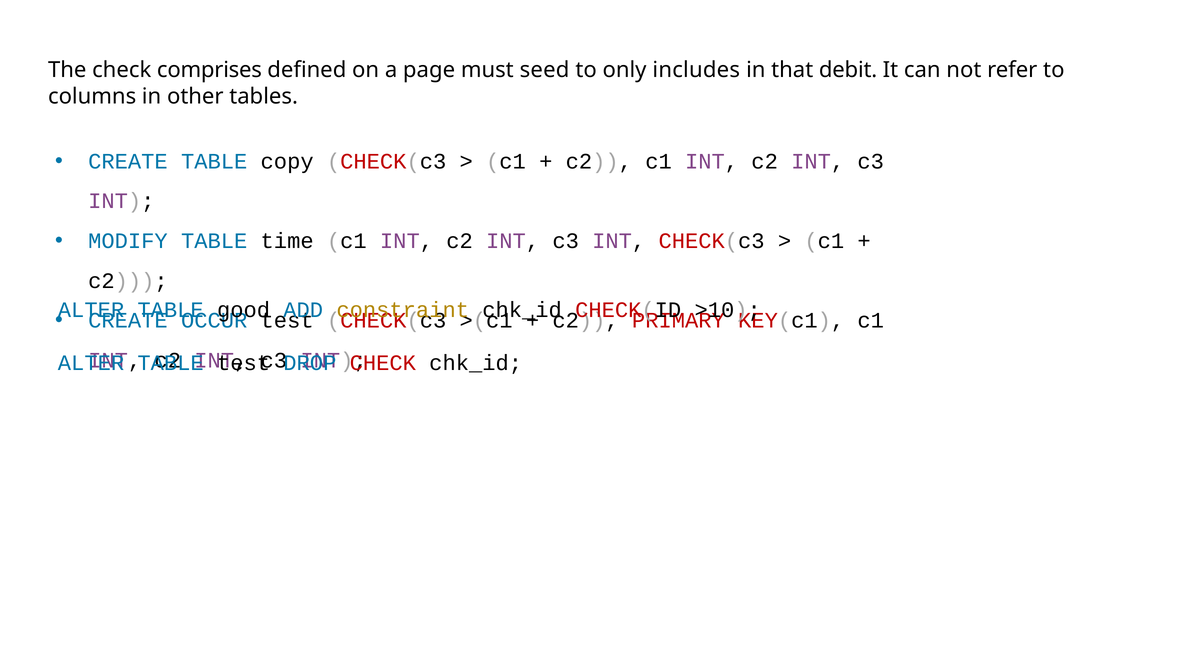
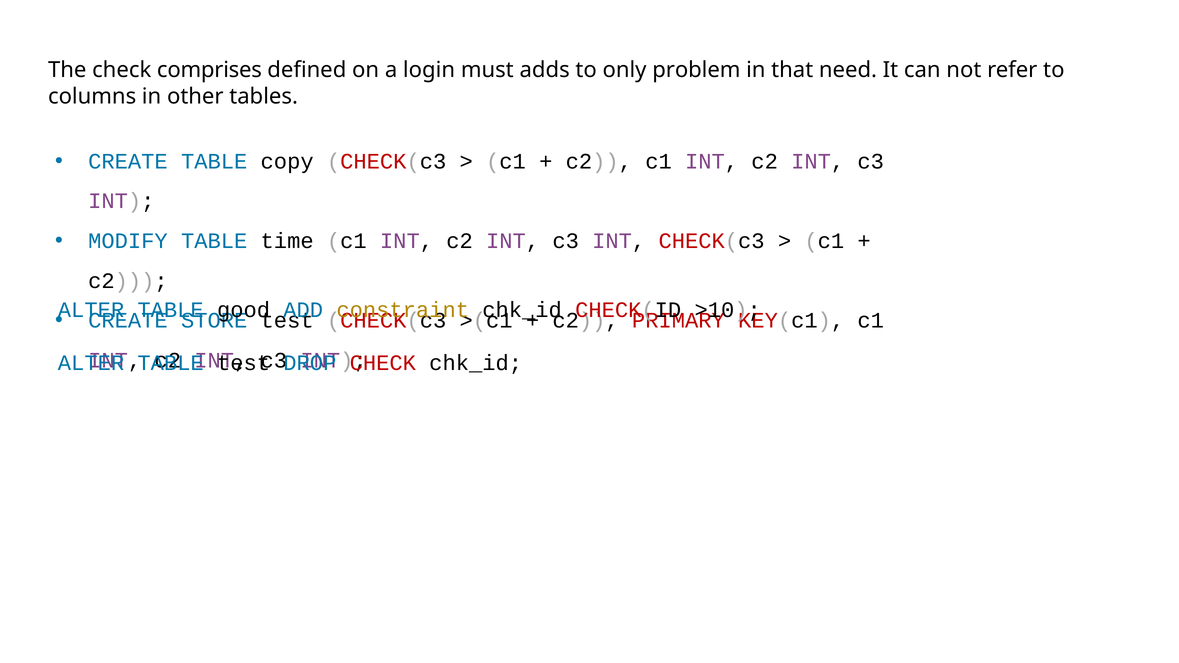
page: page -> login (429, 70)
seed: seed -> adds (545, 70)
includes: includes -> problem (696, 70)
debit: debit -> need (848, 70)
OCCUR: OCCUR -> STORE (214, 321)
